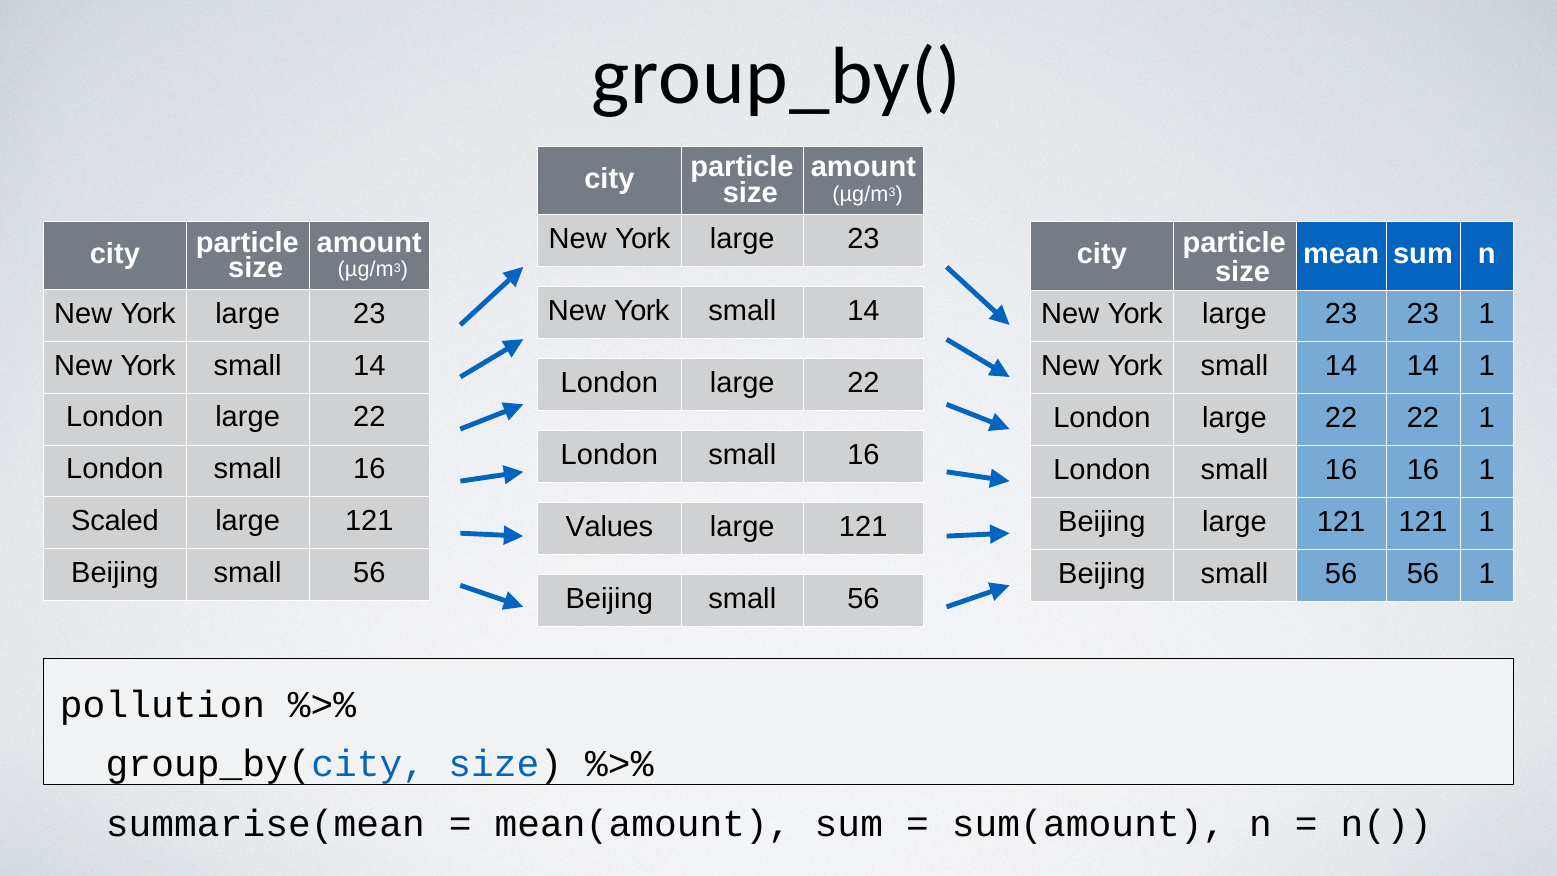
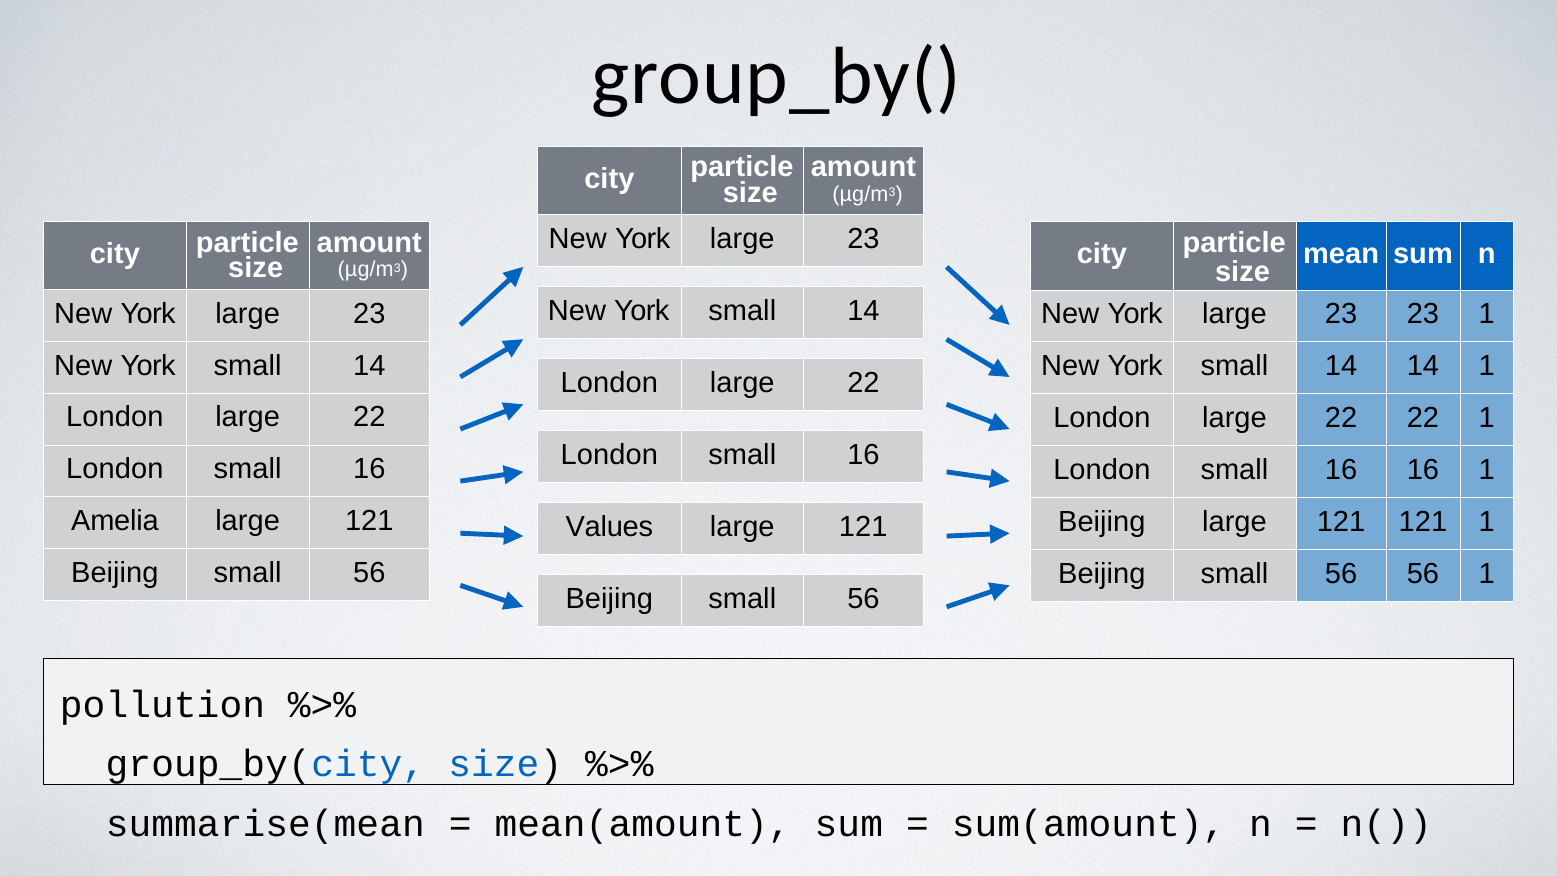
Scaled: Scaled -> Amelia (115, 521)
